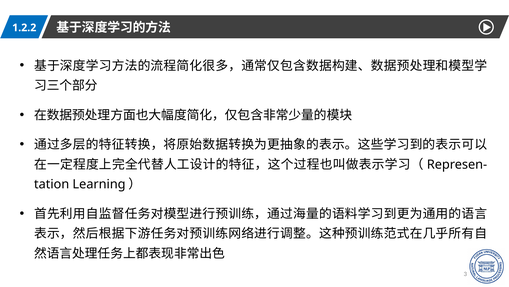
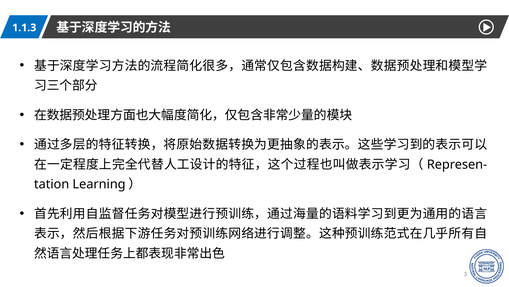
1.2.2: 1.2.2 -> 1.1.3 (24, 28)
